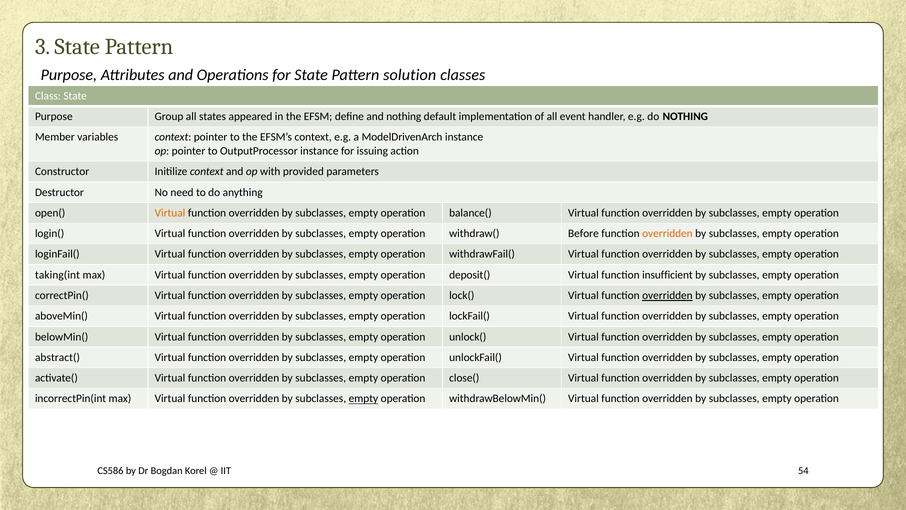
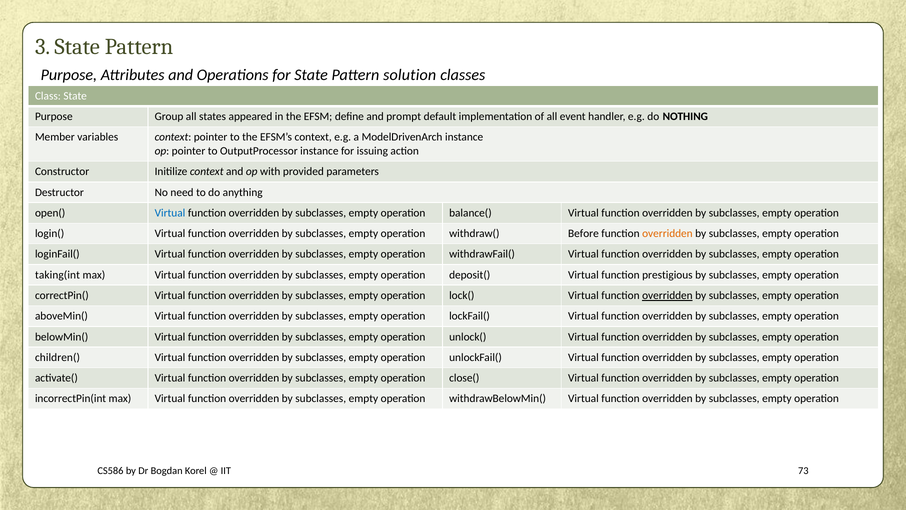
and nothing: nothing -> prompt (404, 117)
Virtual colour: orange -> blue (170, 213)
insufficient: insufficient -> prestigious (667, 275)
abstract(: abstract( -> children( (57, 357)
empty underline: present -> none (363, 399)
54: 54 -> 73 (803, 471)
